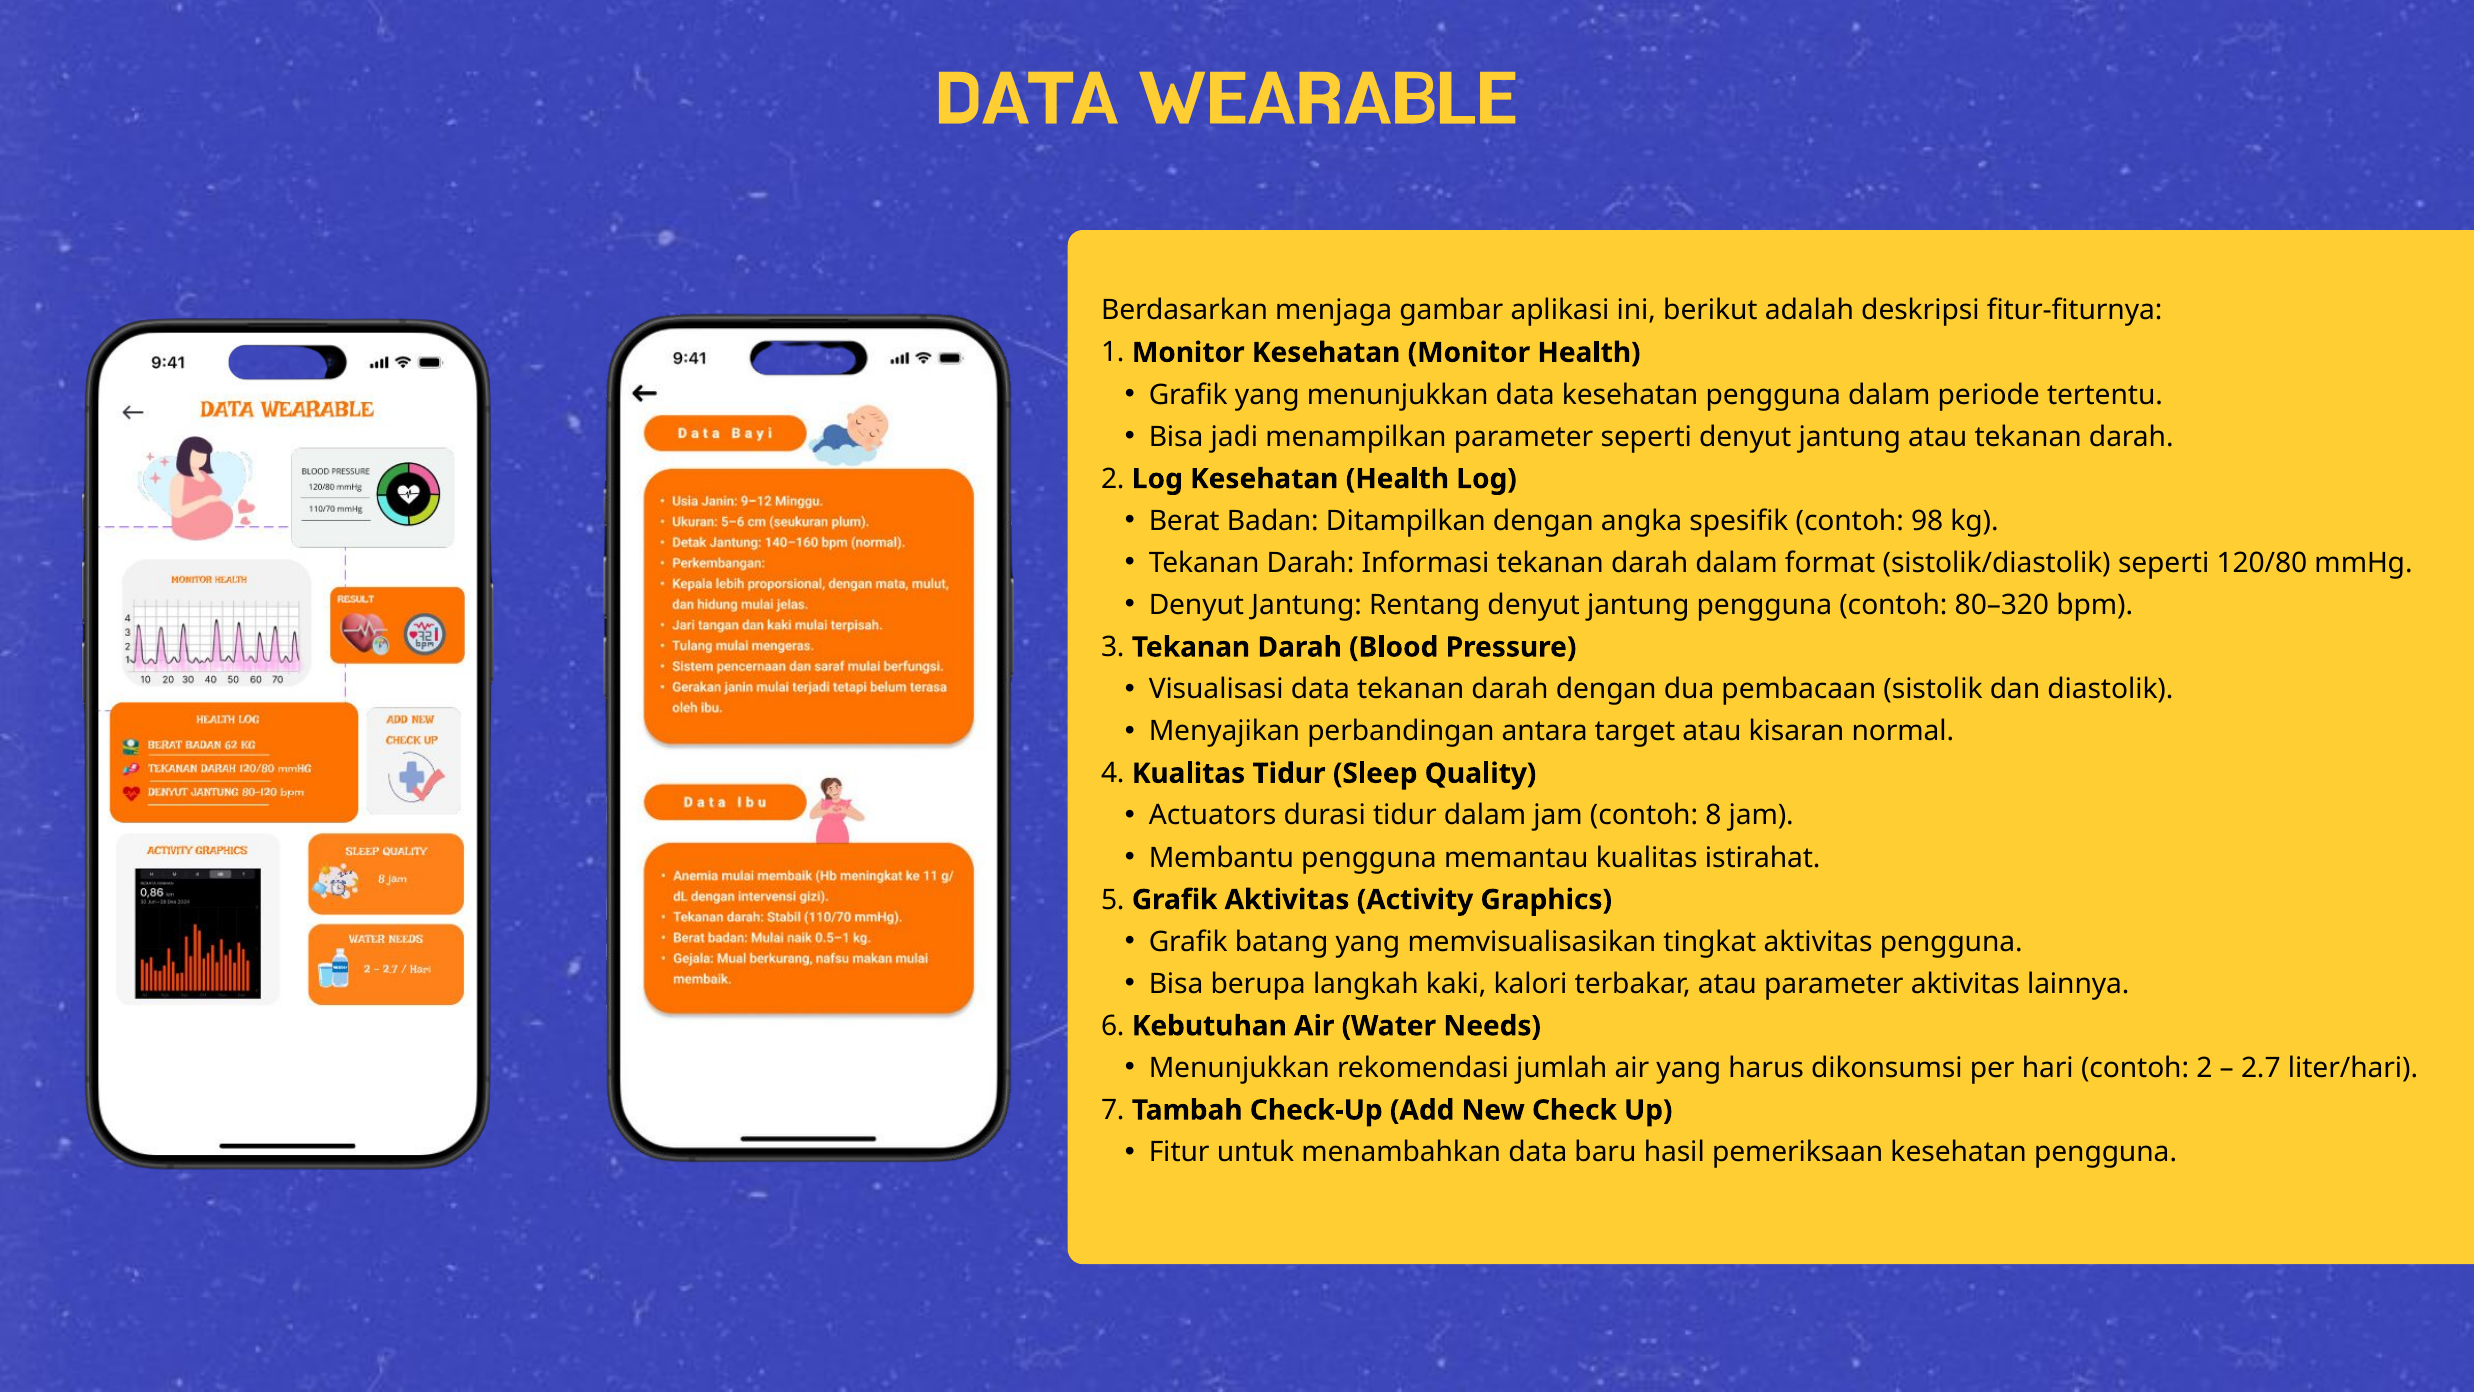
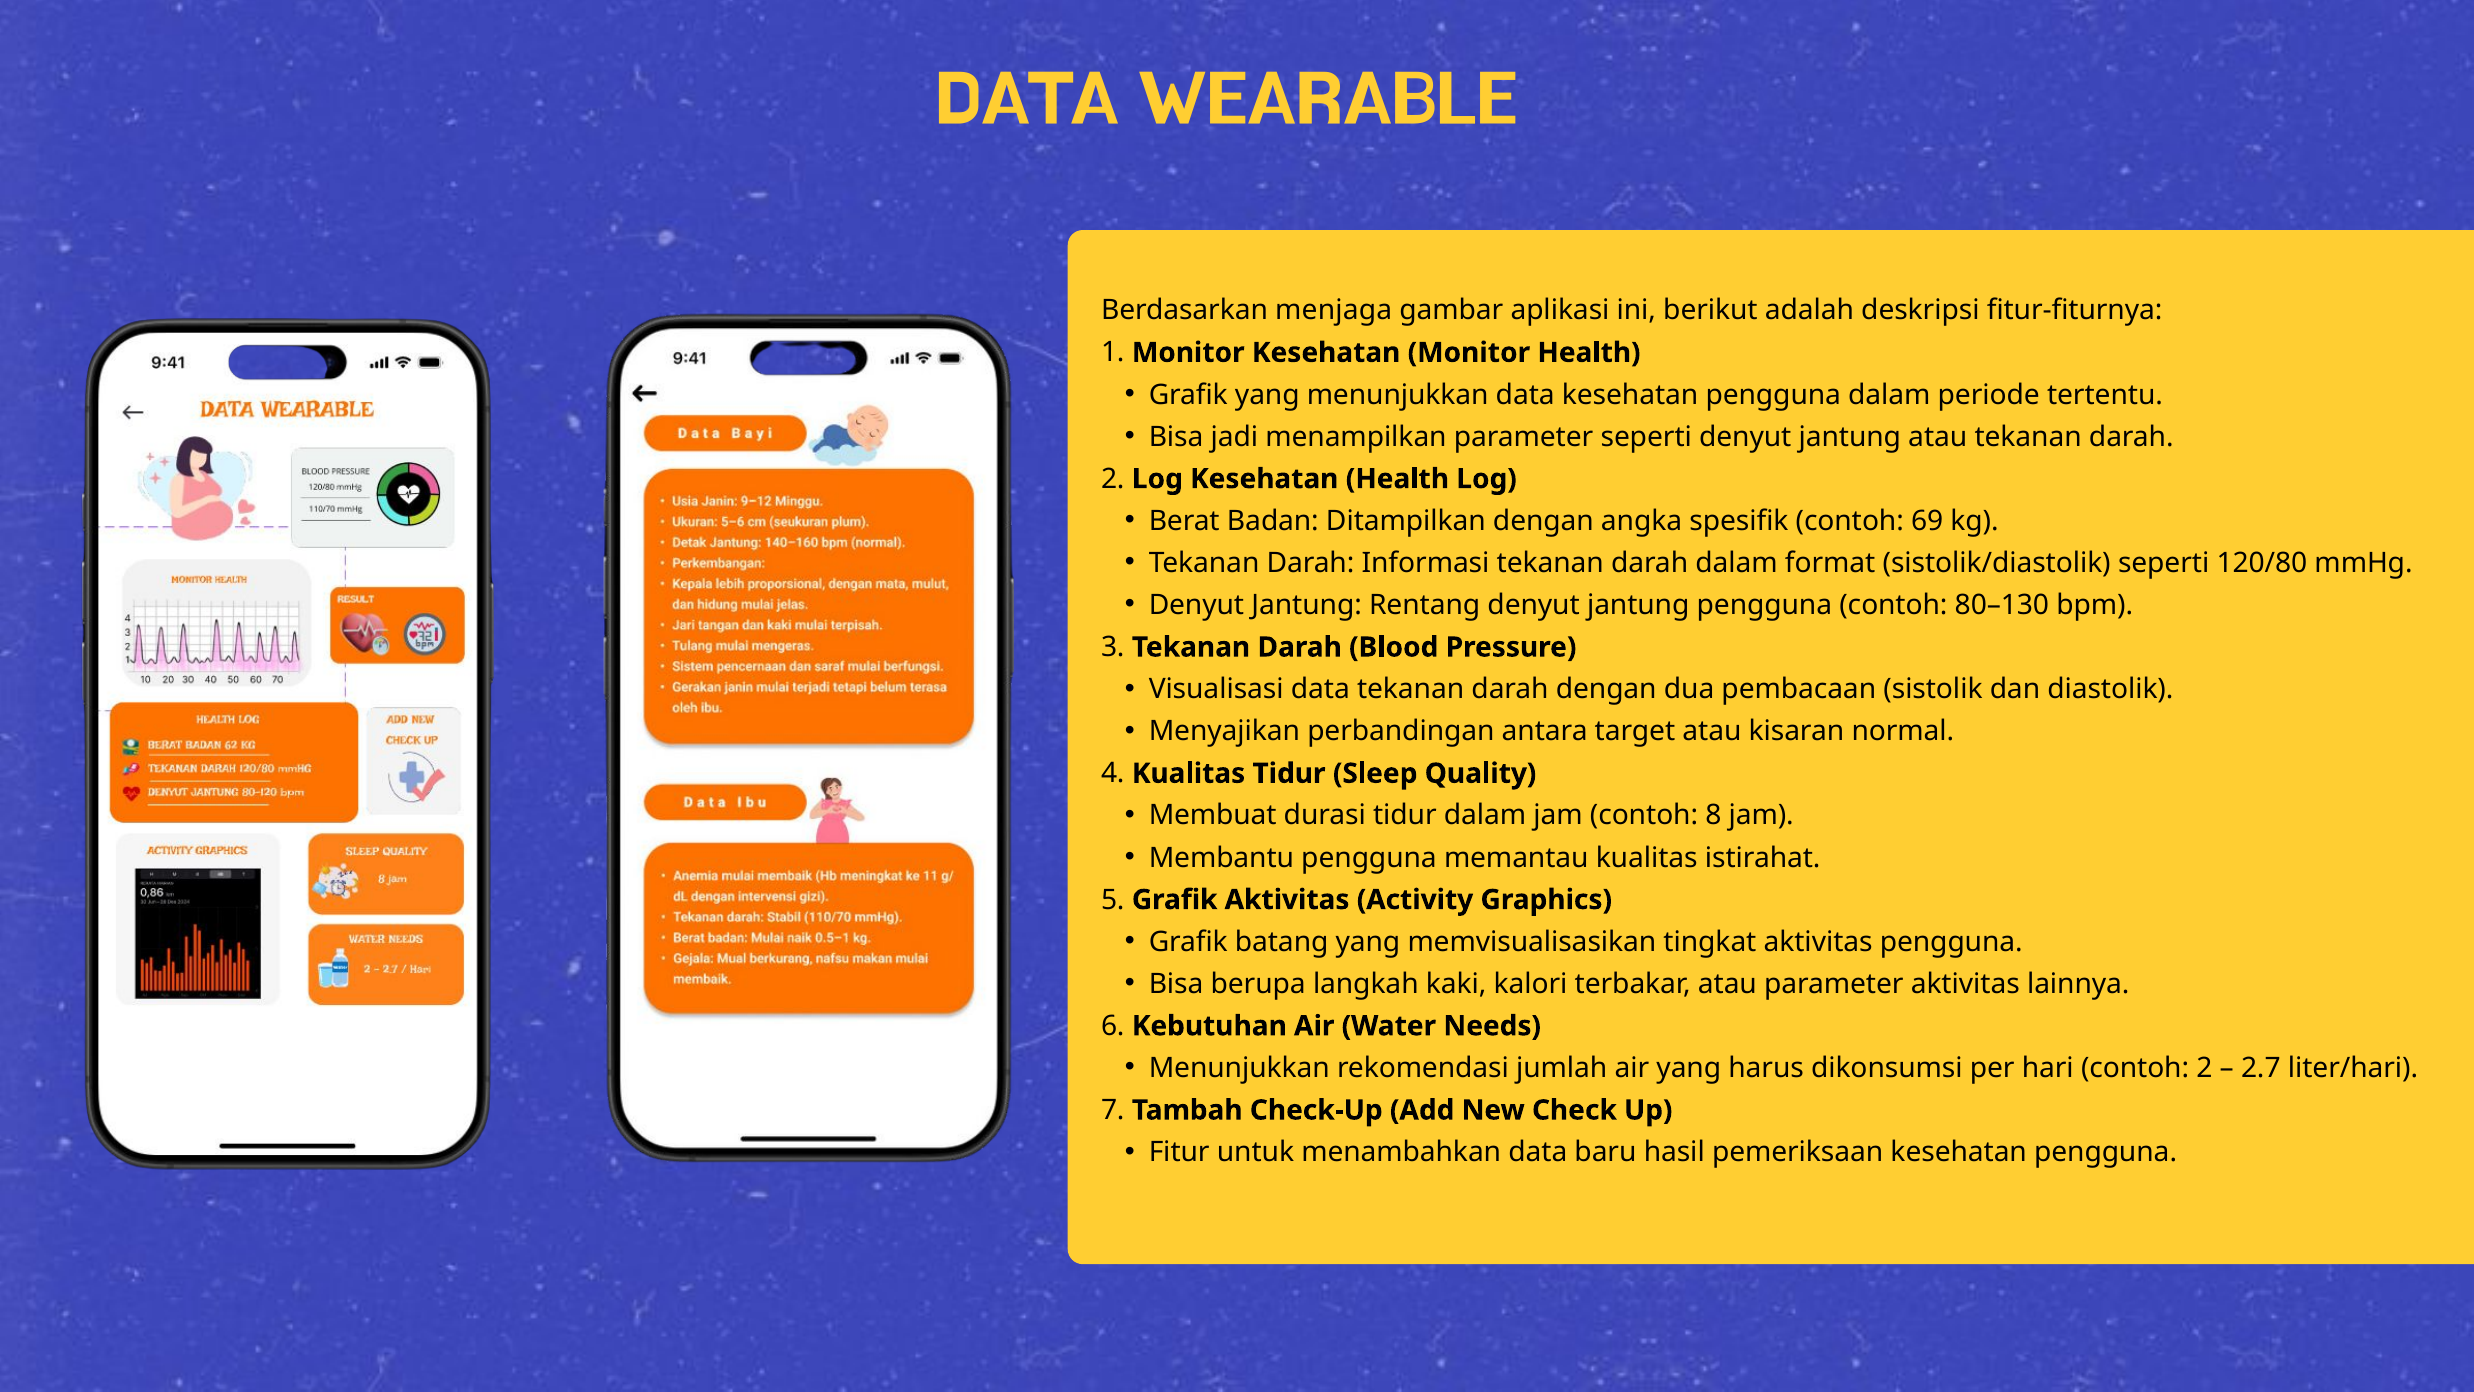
98: 98 -> 69 (1927, 521)
80–320: 80–320 -> 80–130 (2002, 605)
Actuators: Actuators -> Membuat (1213, 815)
